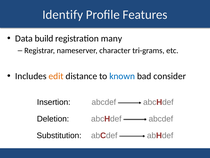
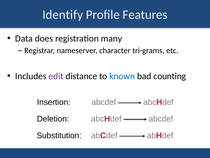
build: build -> does (44, 38)
edit colour: orange -> purple (56, 76)
consider: consider -> counting (170, 76)
